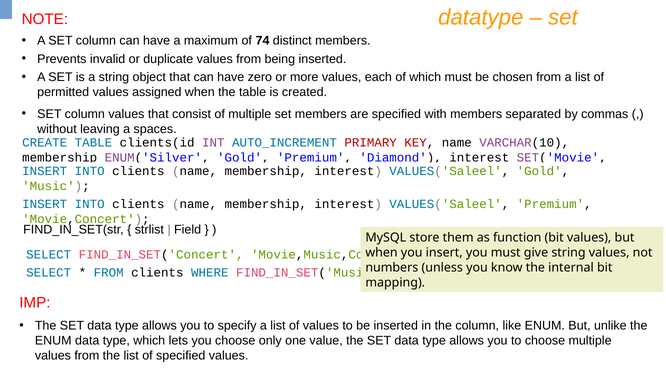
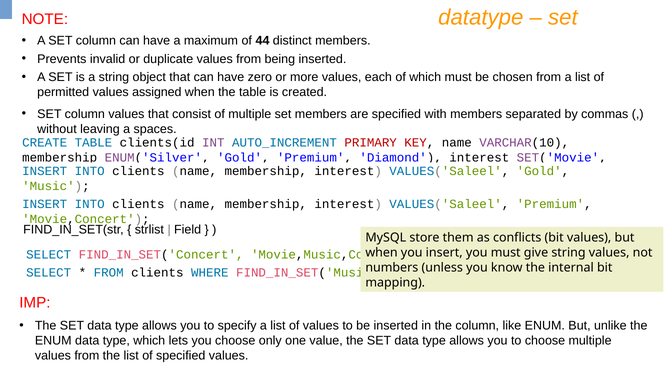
74: 74 -> 44 (263, 41)
function: function -> conflicts (517, 237)
